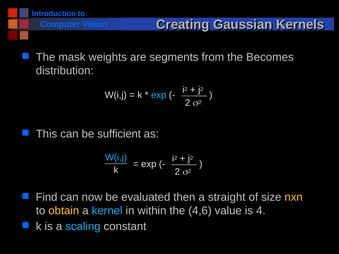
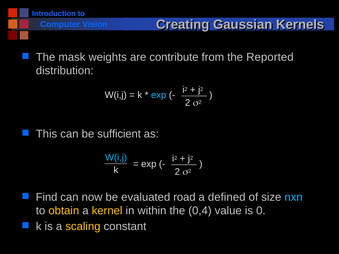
segments: segments -> contribute (174, 57)
Becomes: Becomes -> Reported (270, 57)
then: then -> road (184, 197)
straight: straight -> defined (227, 197)
nxn colour: yellow -> light blue (294, 197)
kernel colour: light blue -> yellow (107, 211)
4,6: 4,6 -> 0,4 (200, 211)
4: 4 -> 0 (261, 211)
scaling colour: light blue -> yellow (83, 227)
